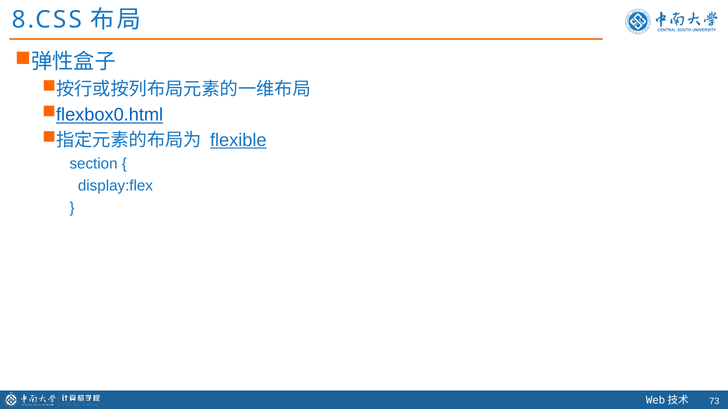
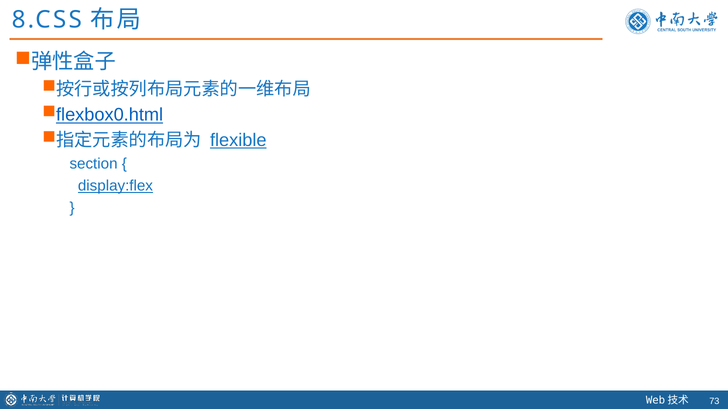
display:flex underline: none -> present (115, 186)
